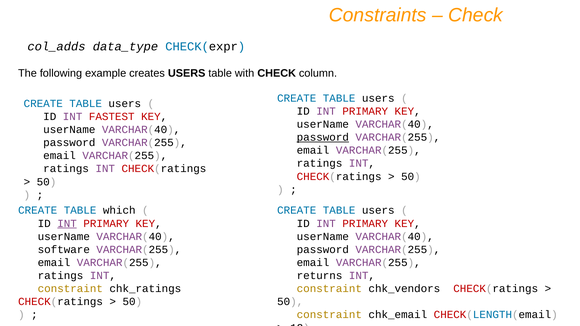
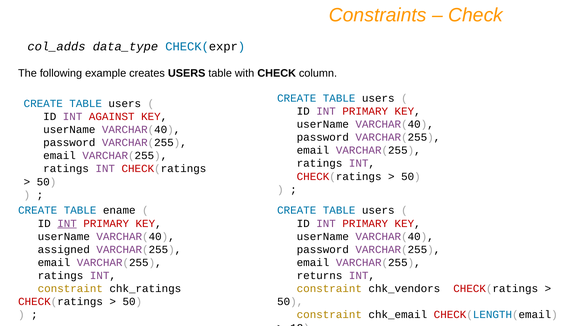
FASTEST: FASTEST -> AGAINST (112, 117)
password underline: present -> none (323, 137)
which: which -> ename (119, 211)
software: software -> assigned (64, 250)
